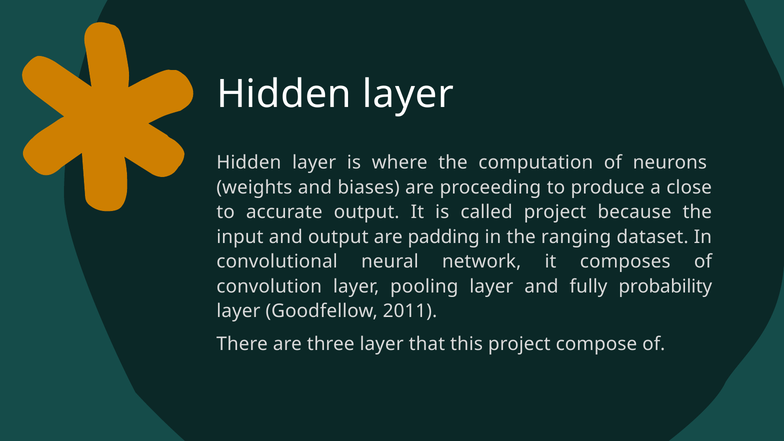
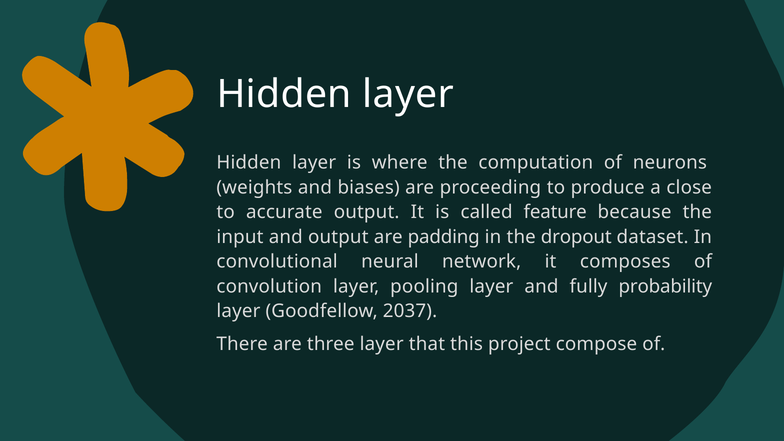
called project: project -> feature (555, 212)
ranging: ranging -> dropout (576, 237)
2011: 2011 -> 2037 (410, 311)
